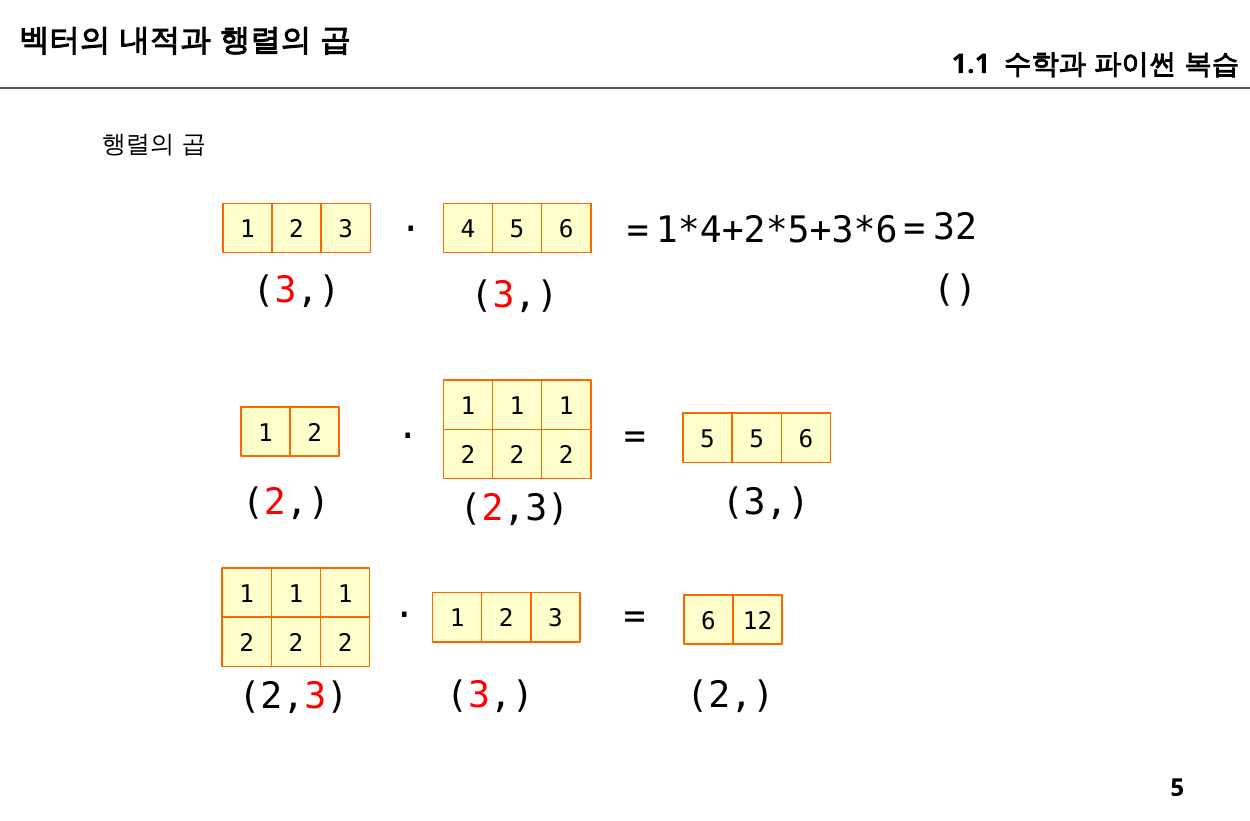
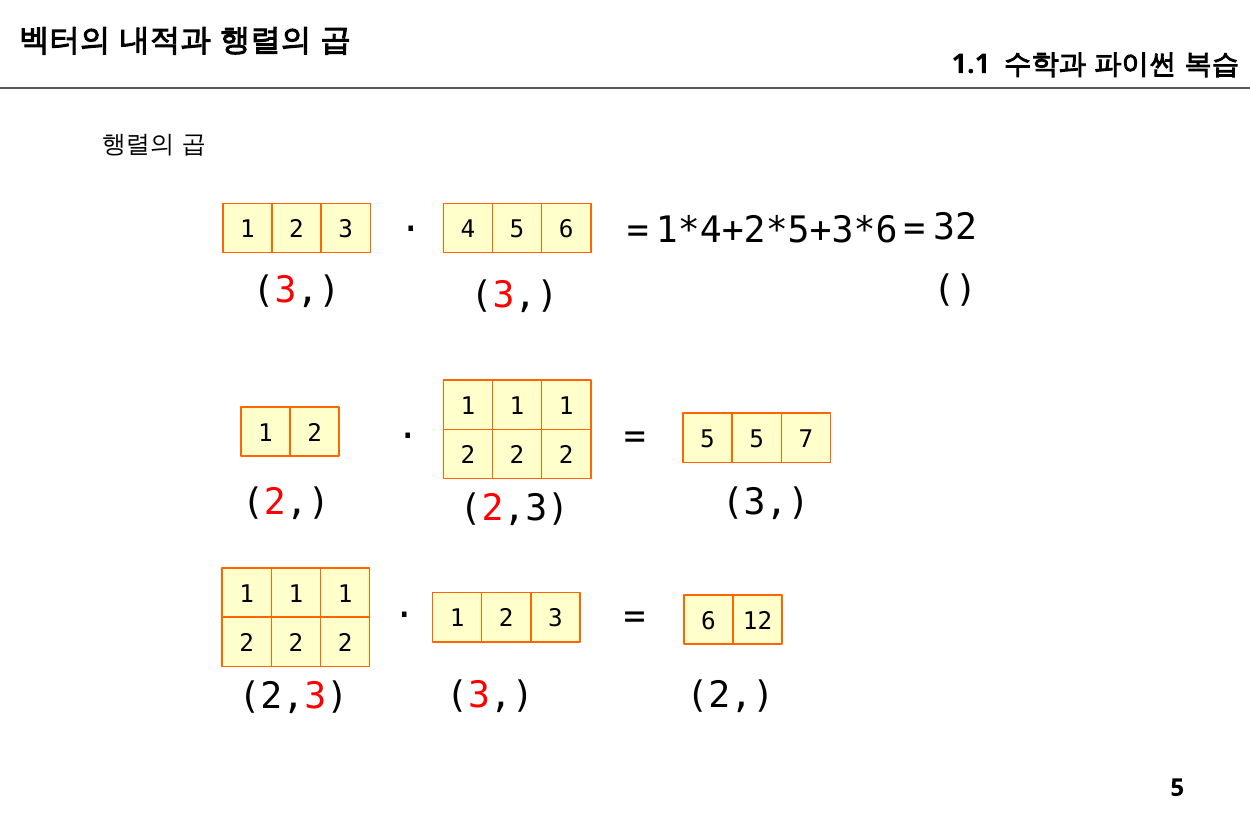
5 5 6: 6 -> 7 (806, 439)
